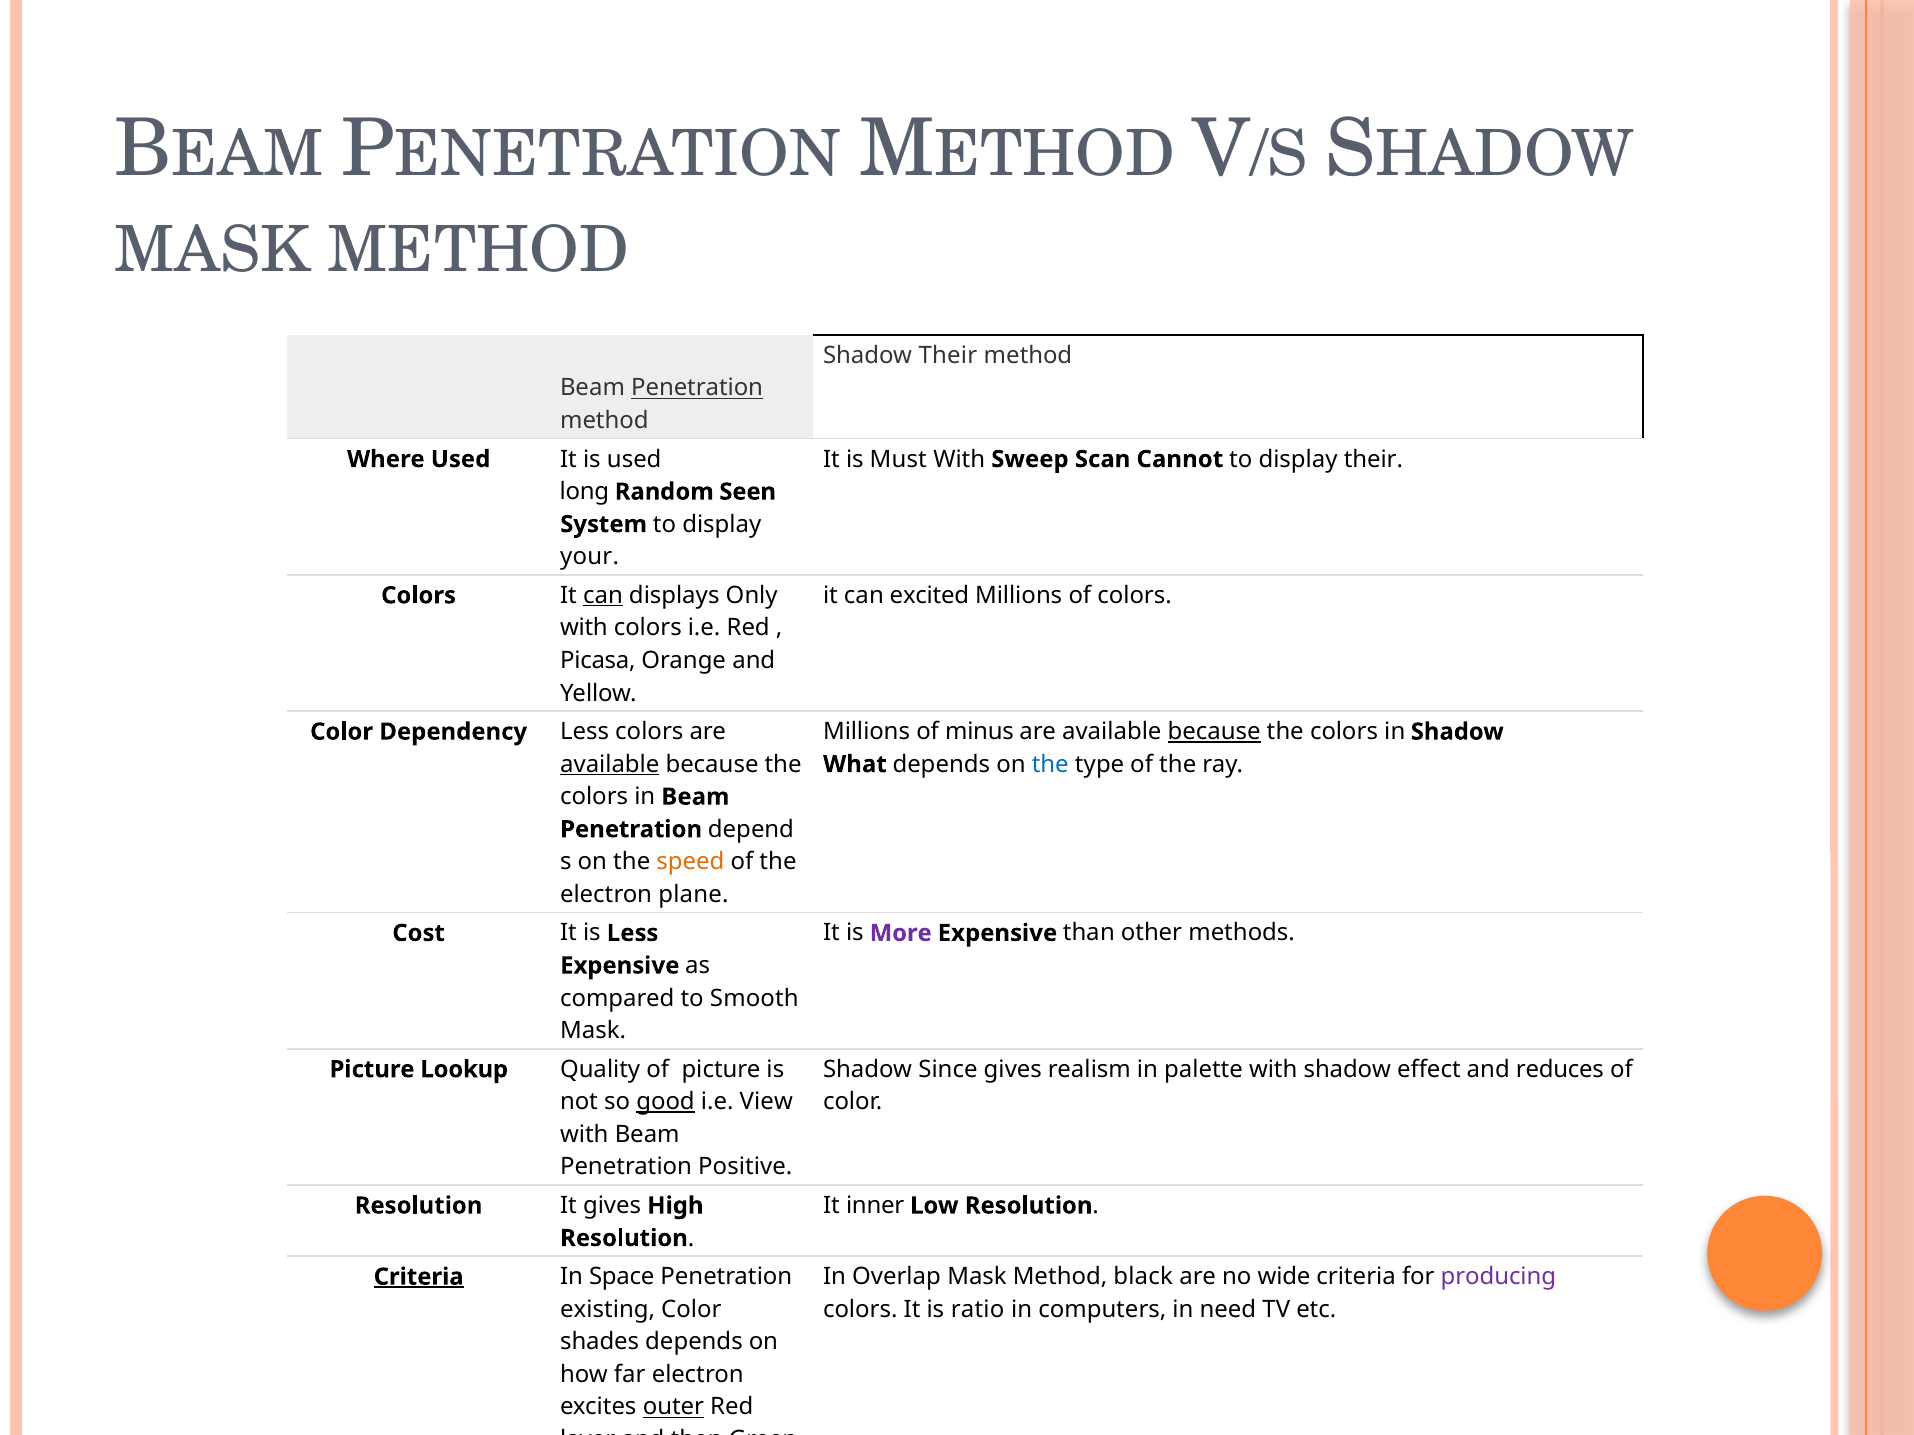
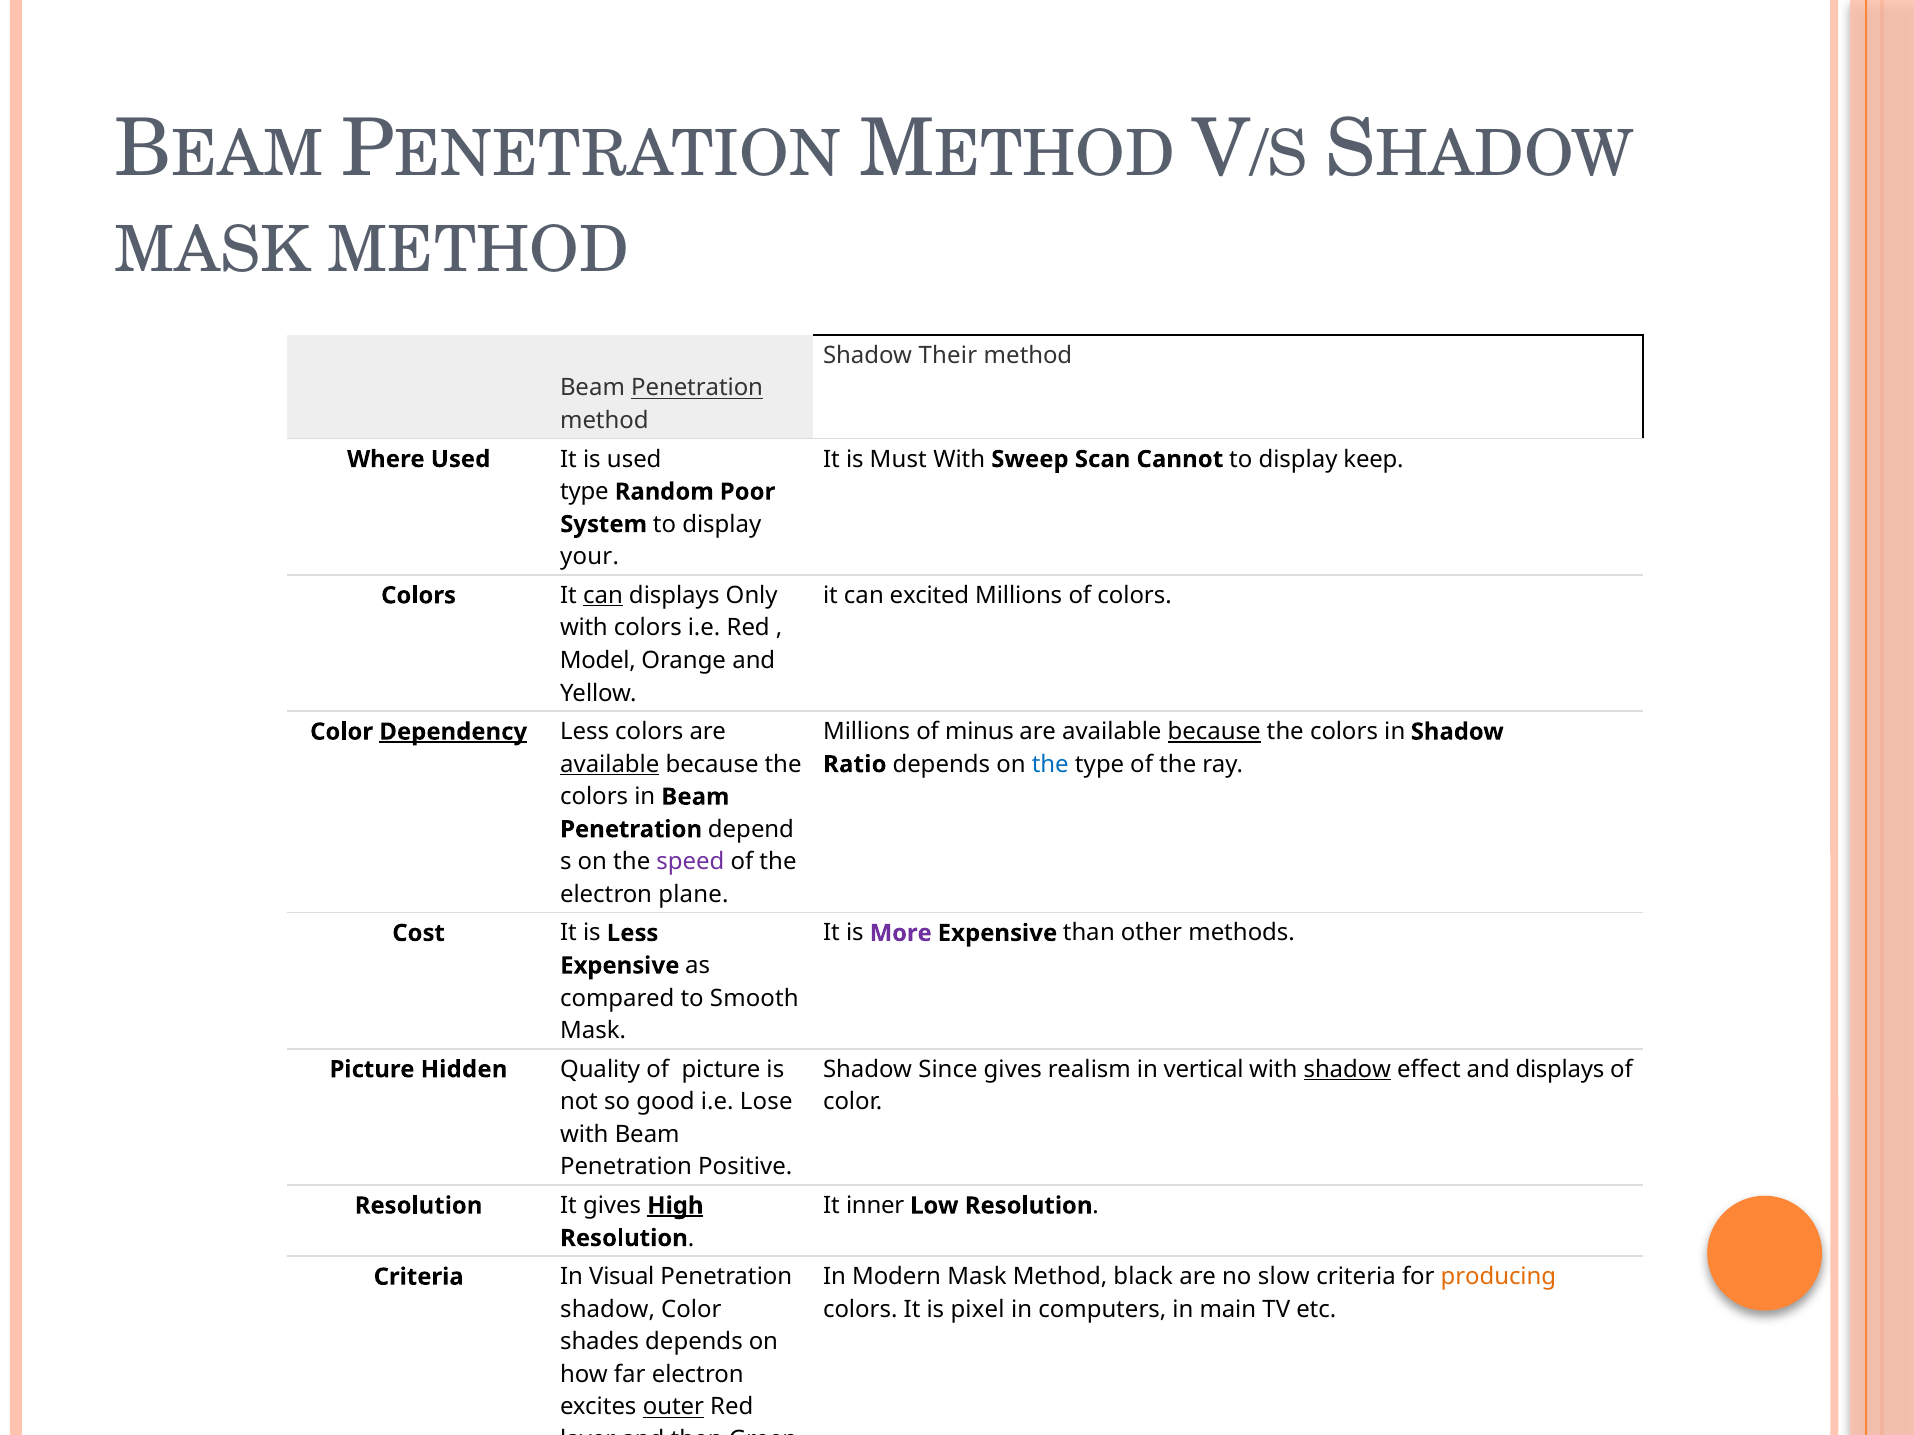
display their: their -> keep (1374, 459)
long: long -> type (584, 492)
Seen: Seen -> Poor (748, 492)
Picasa: Picasa -> Model (598, 661)
Dependency underline: none -> present (453, 732)
What: What -> Ratio (855, 765)
speed colour: orange -> purple (690, 862)
palette: palette -> vertical (1204, 1070)
shadow underline: none -> present (1347, 1070)
and reduces: reduces -> displays (1560, 1070)
Lookup: Lookup -> Hidden (464, 1070)
good underline: present -> none (666, 1102)
View: View -> Lose (766, 1102)
High underline: none -> present (675, 1206)
Overlap: Overlap -> Modern (897, 1277)
wide: wide -> slow (1284, 1277)
producing colour: purple -> orange (1498, 1277)
Criteria underline: present -> none (419, 1277)
Space: Space -> Visual (622, 1277)
existing: existing -> shadow (608, 1310)
ratio: ratio -> pixel (978, 1310)
need: need -> main (1228, 1310)
